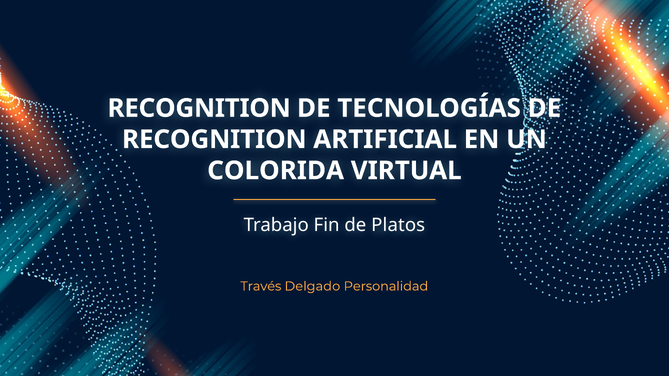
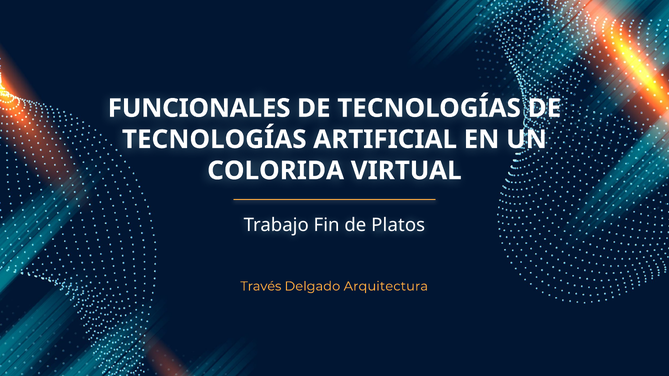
RECOGNITION: RECOGNITION -> FUNCIONALES (199, 108)
RECOGNITION: RECOGNITION -> TECNOLOGÍAS (214, 140)
Personalidad: Personalidad -> Arquitectura (386, 286)
